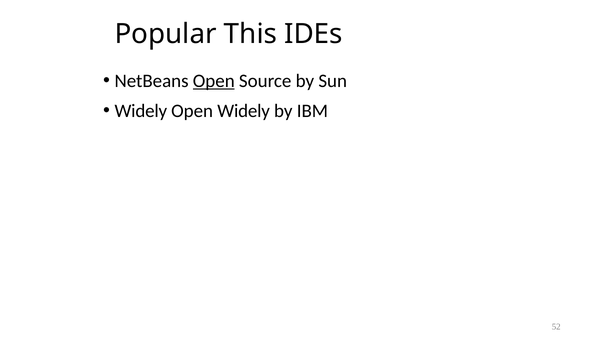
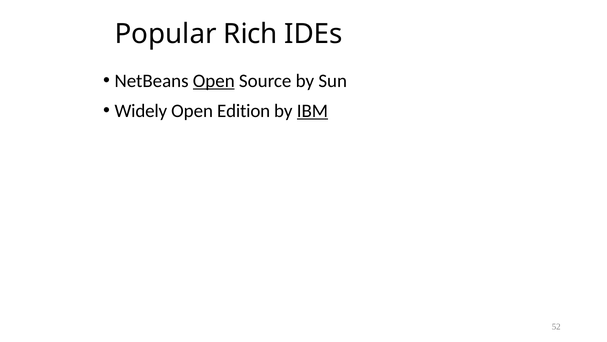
This: This -> Rich (251, 34)
Open Widely: Widely -> Edition (244, 111)
IBM underline: none -> present (312, 111)
